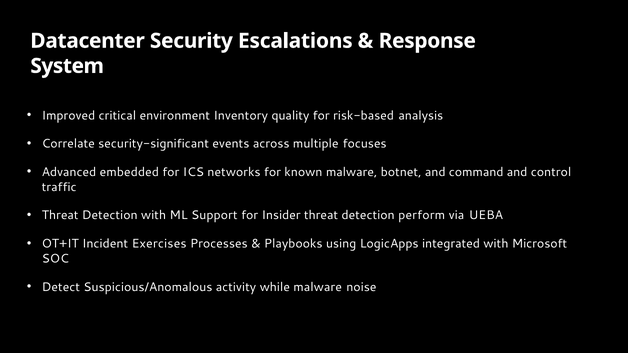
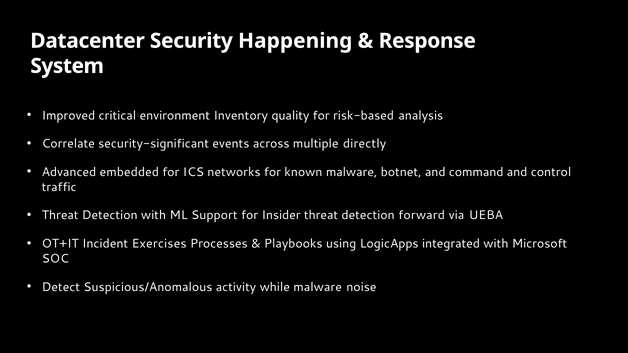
Escalations: Escalations -> Happening (295, 41)
focuses: focuses -> directly (365, 144)
perform: perform -> forward (422, 216)
